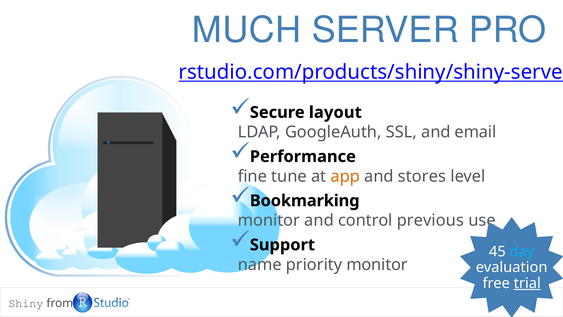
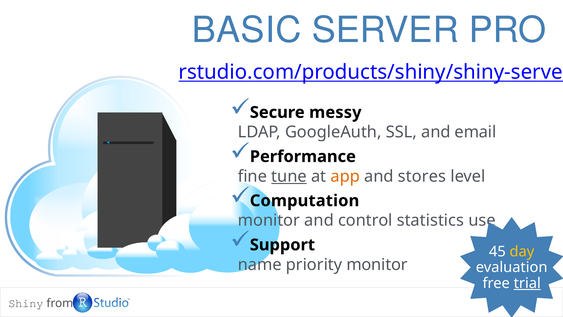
MUCH: MUCH -> BASIC (247, 30)
layout: layout -> messy (335, 112)
tune underline: none -> present (289, 176)
Bookmarking: Bookmarking -> Computation (305, 201)
previous: previous -> statistics (430, 220)
day colour: light blue -> yellow (522, 251)
